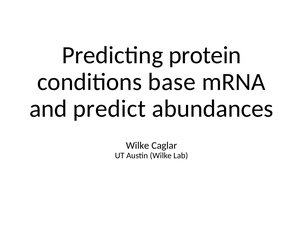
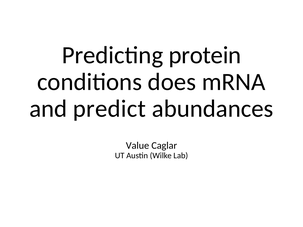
base: base -> does (172, 82)
Wilke: Wilke -> Value (138, 146)
